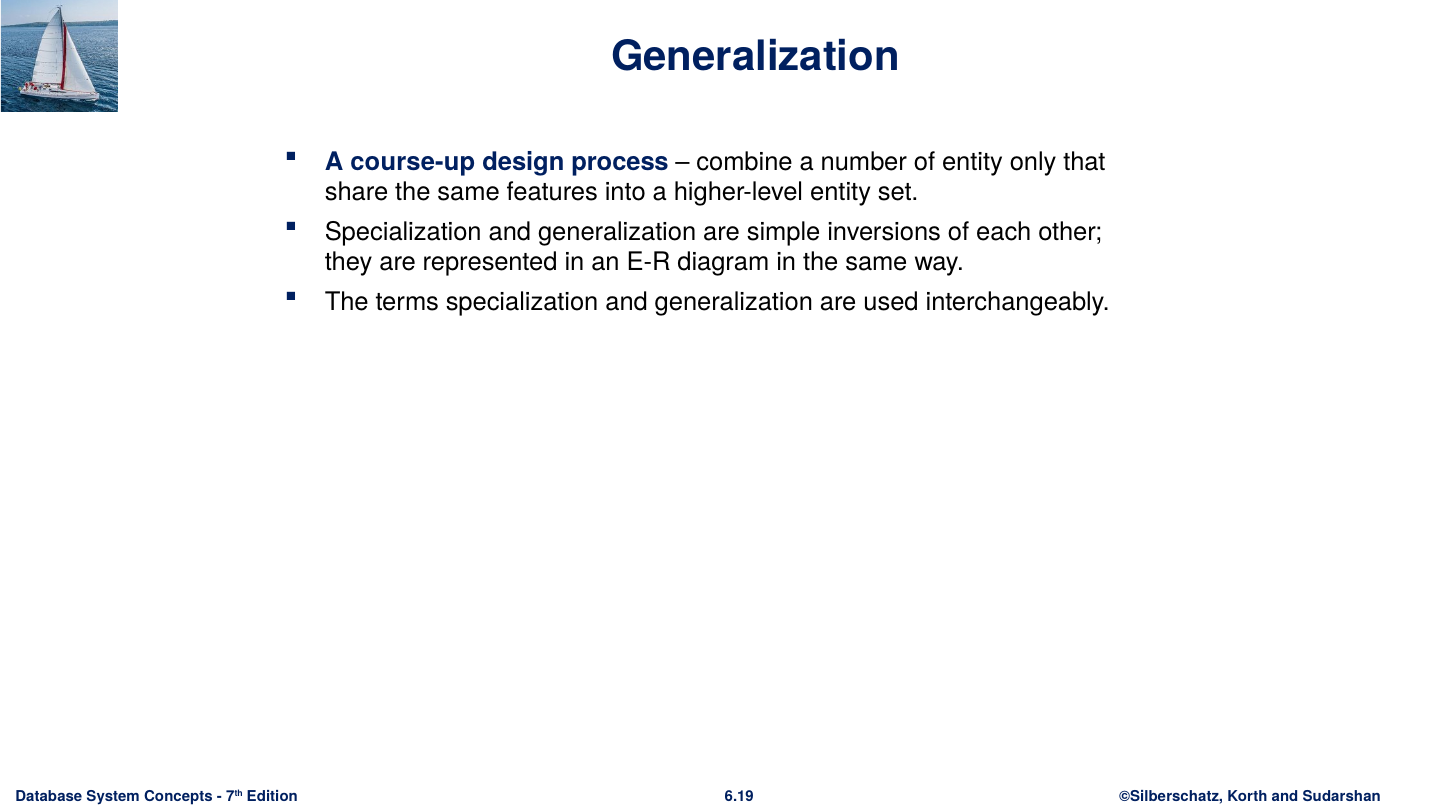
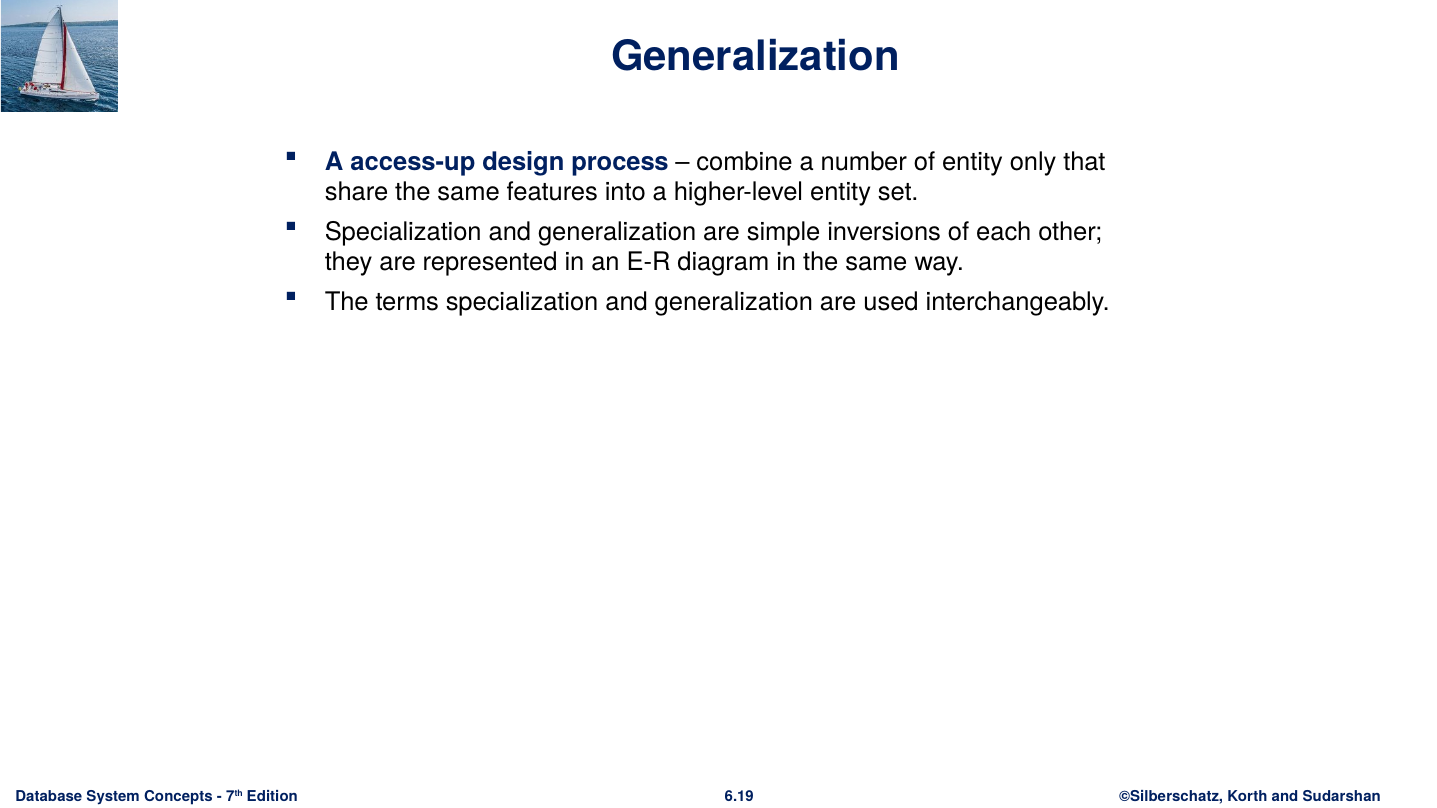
course-up: course-up -> access-up (413, 162)
